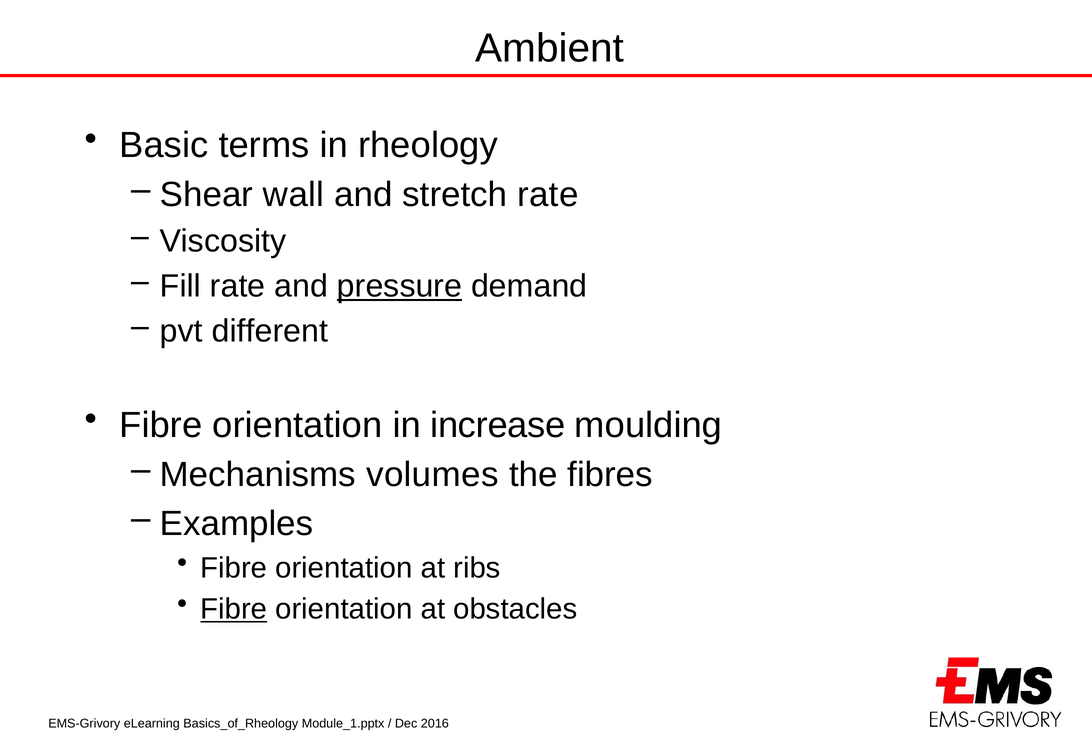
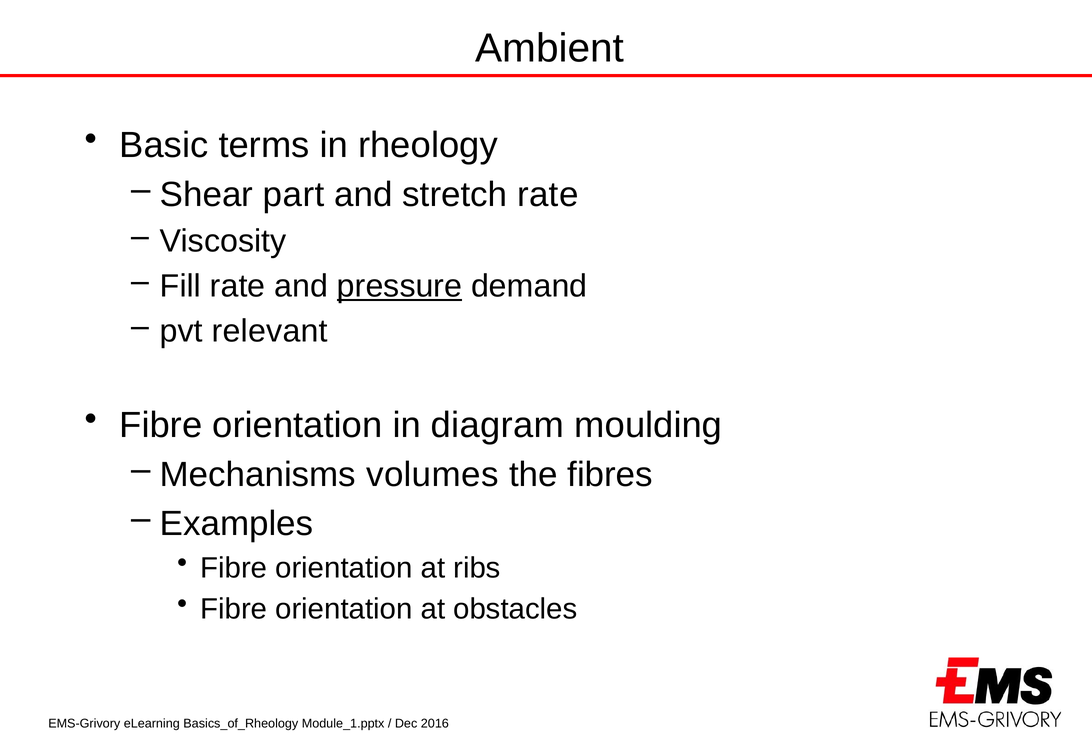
wall: wall -> part (294, 195)
different: different -> relevant (270, 331)
increase: increase -> diagram (498, 425)
Fibre underline: present -> none (234, 609)
